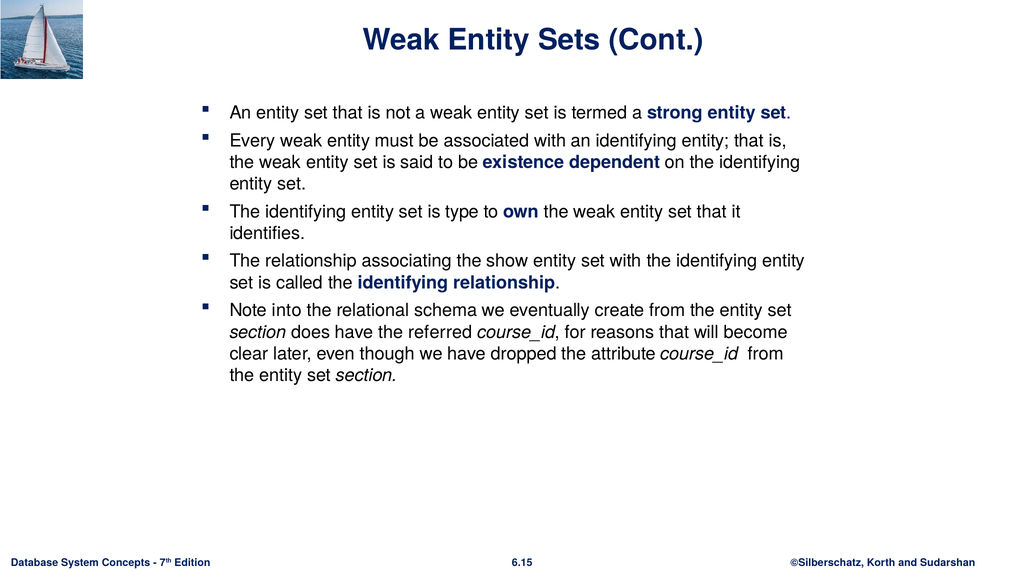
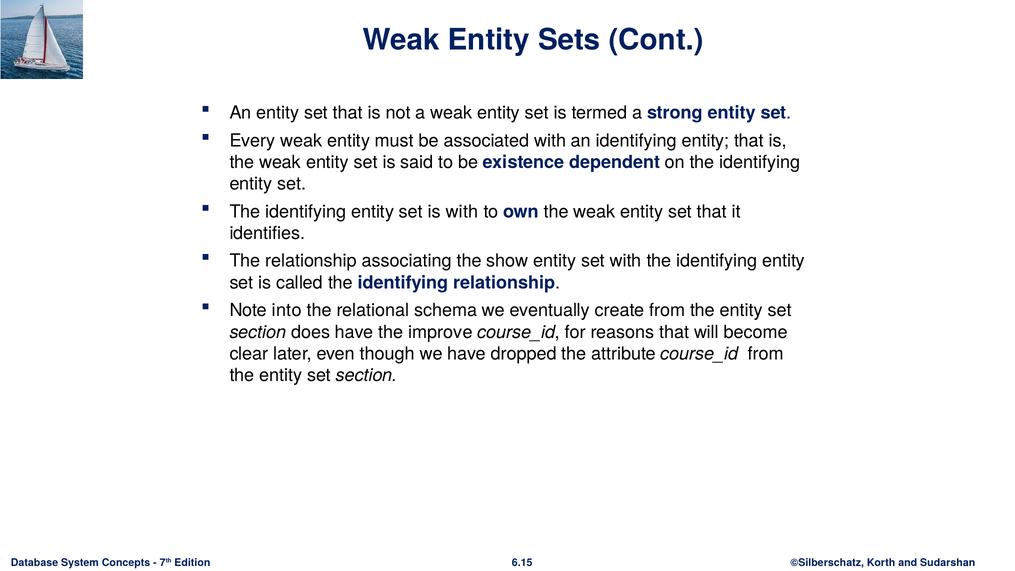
is type: type -> with (462, 212)
referred: referred -> improve (440, 332)
